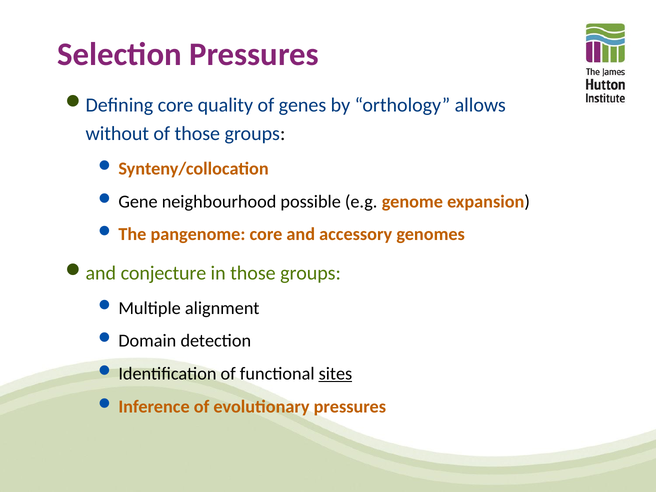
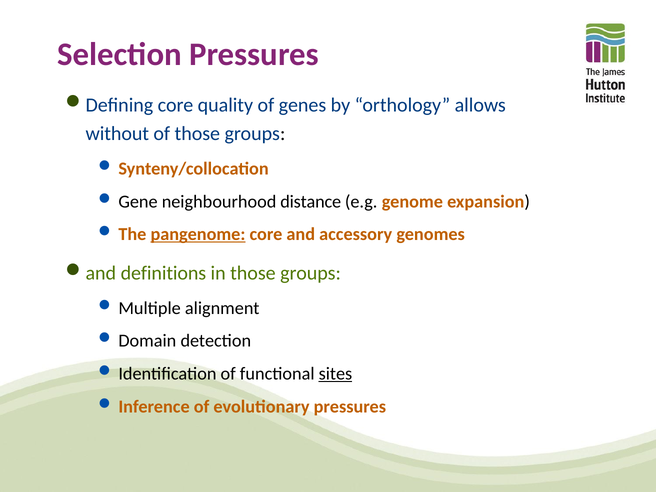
possible: possible -> distance (311, 202)
pangenome underline: none -> present (198, 234)
conjecture: conjecture -> definitions (163, 273)
